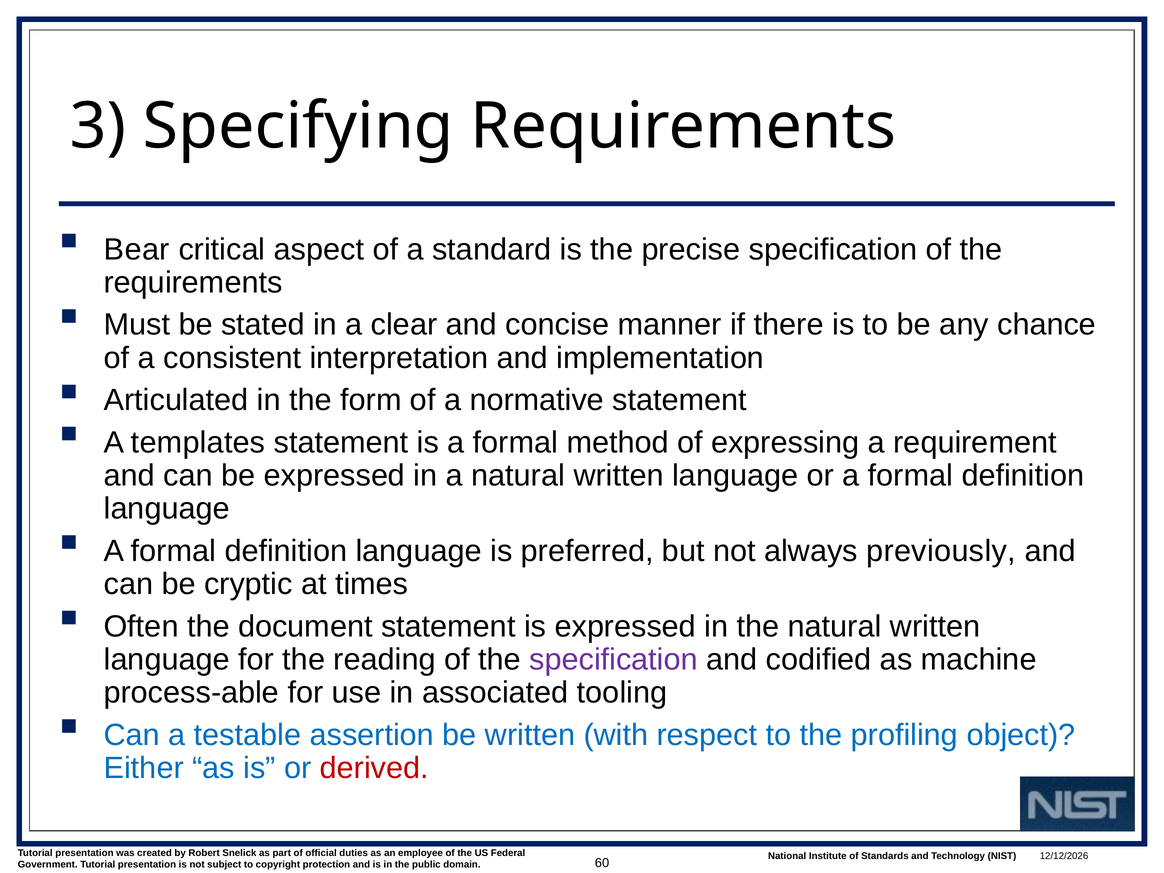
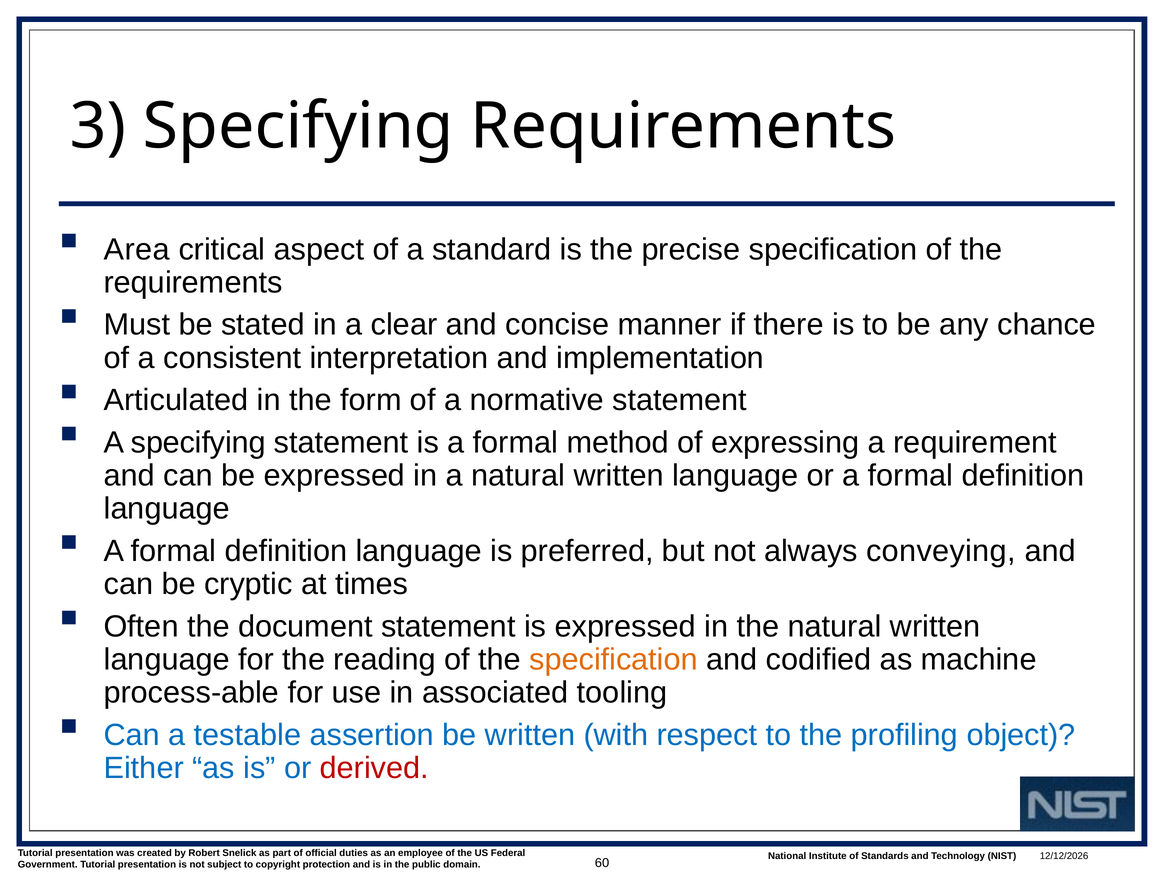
Bear: Bear -> Area (137, 249)
A templates: templates -> specifying (198, 442)
previously: previously -> conveying (941, 551)
specification colour: purple -> orange (614, 660)
